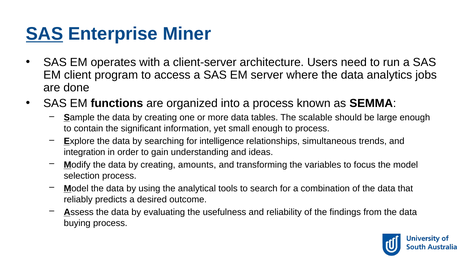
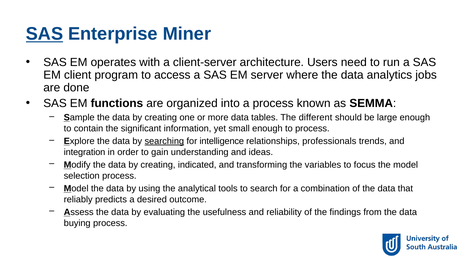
scalable: scalable -> different (316, 117)
searching underline: none -> present (164, 141)
simultaneous: simultaneous -> professionals (329, 141)
amounts: amounts -> indicated (197, 165)
